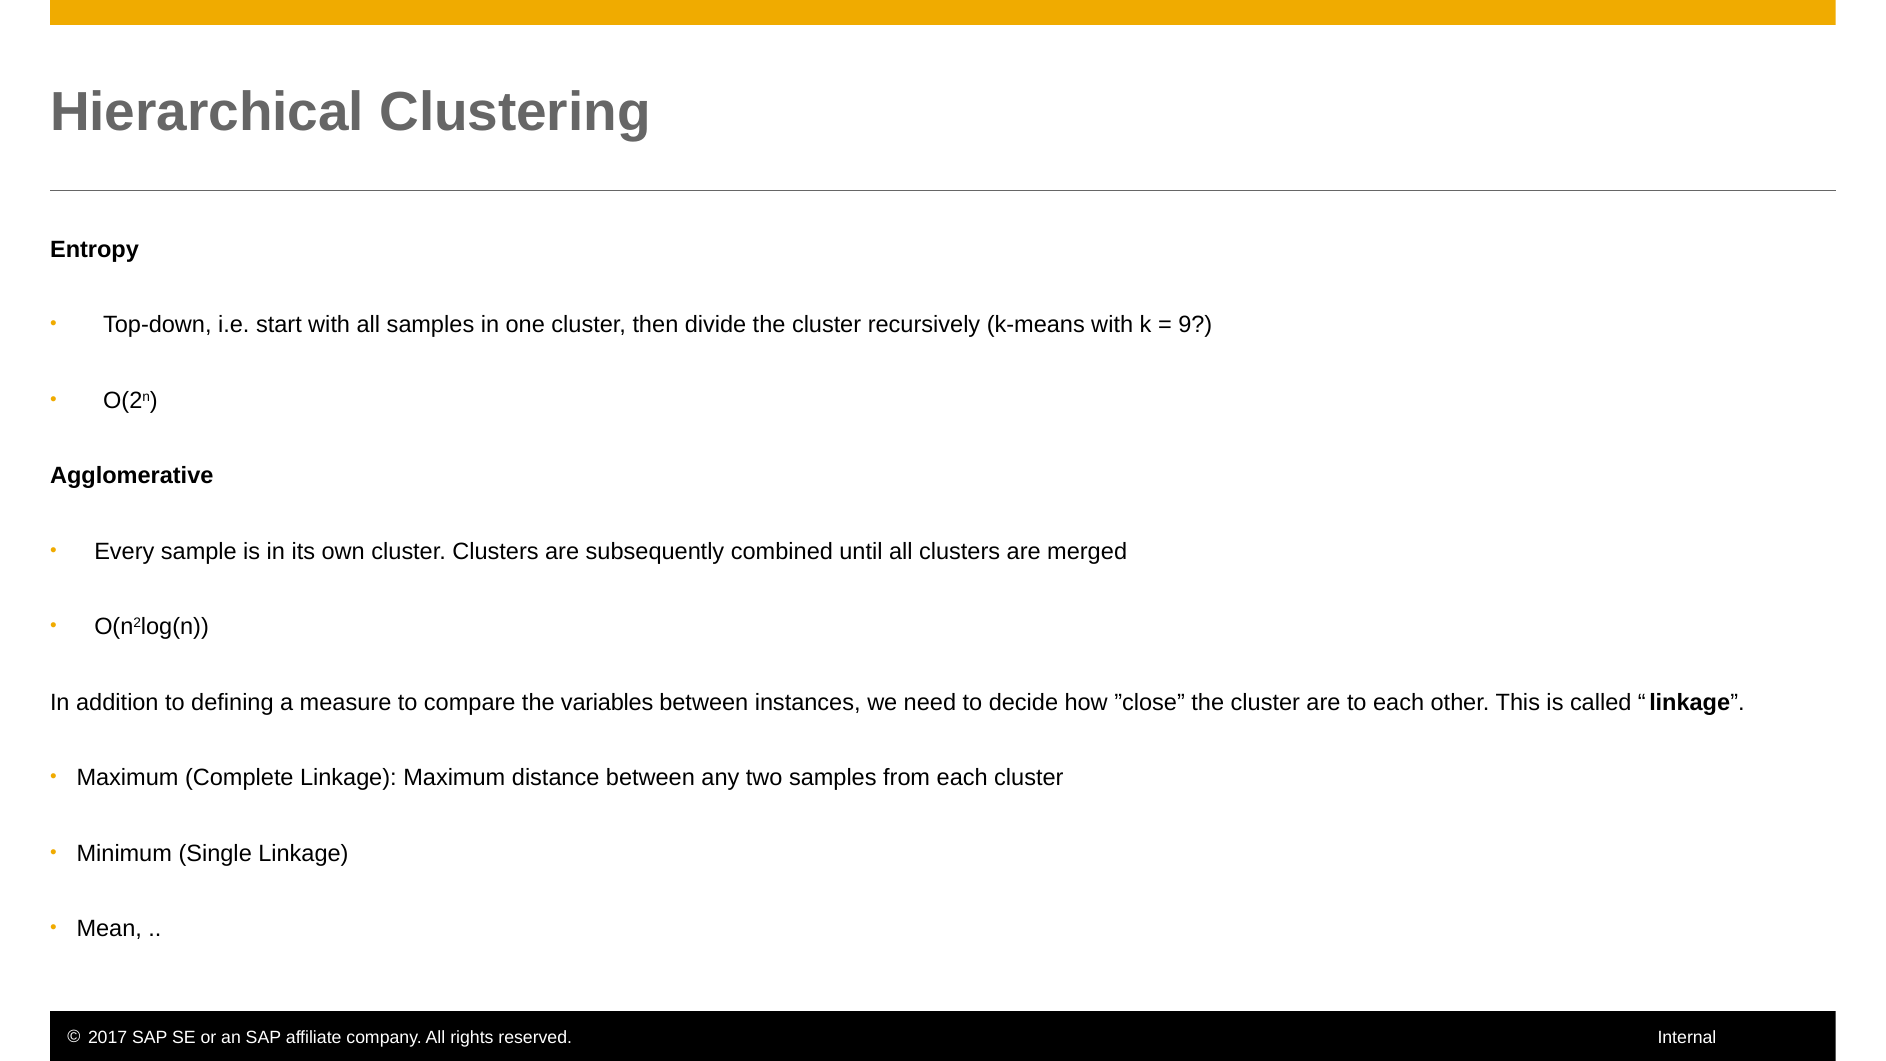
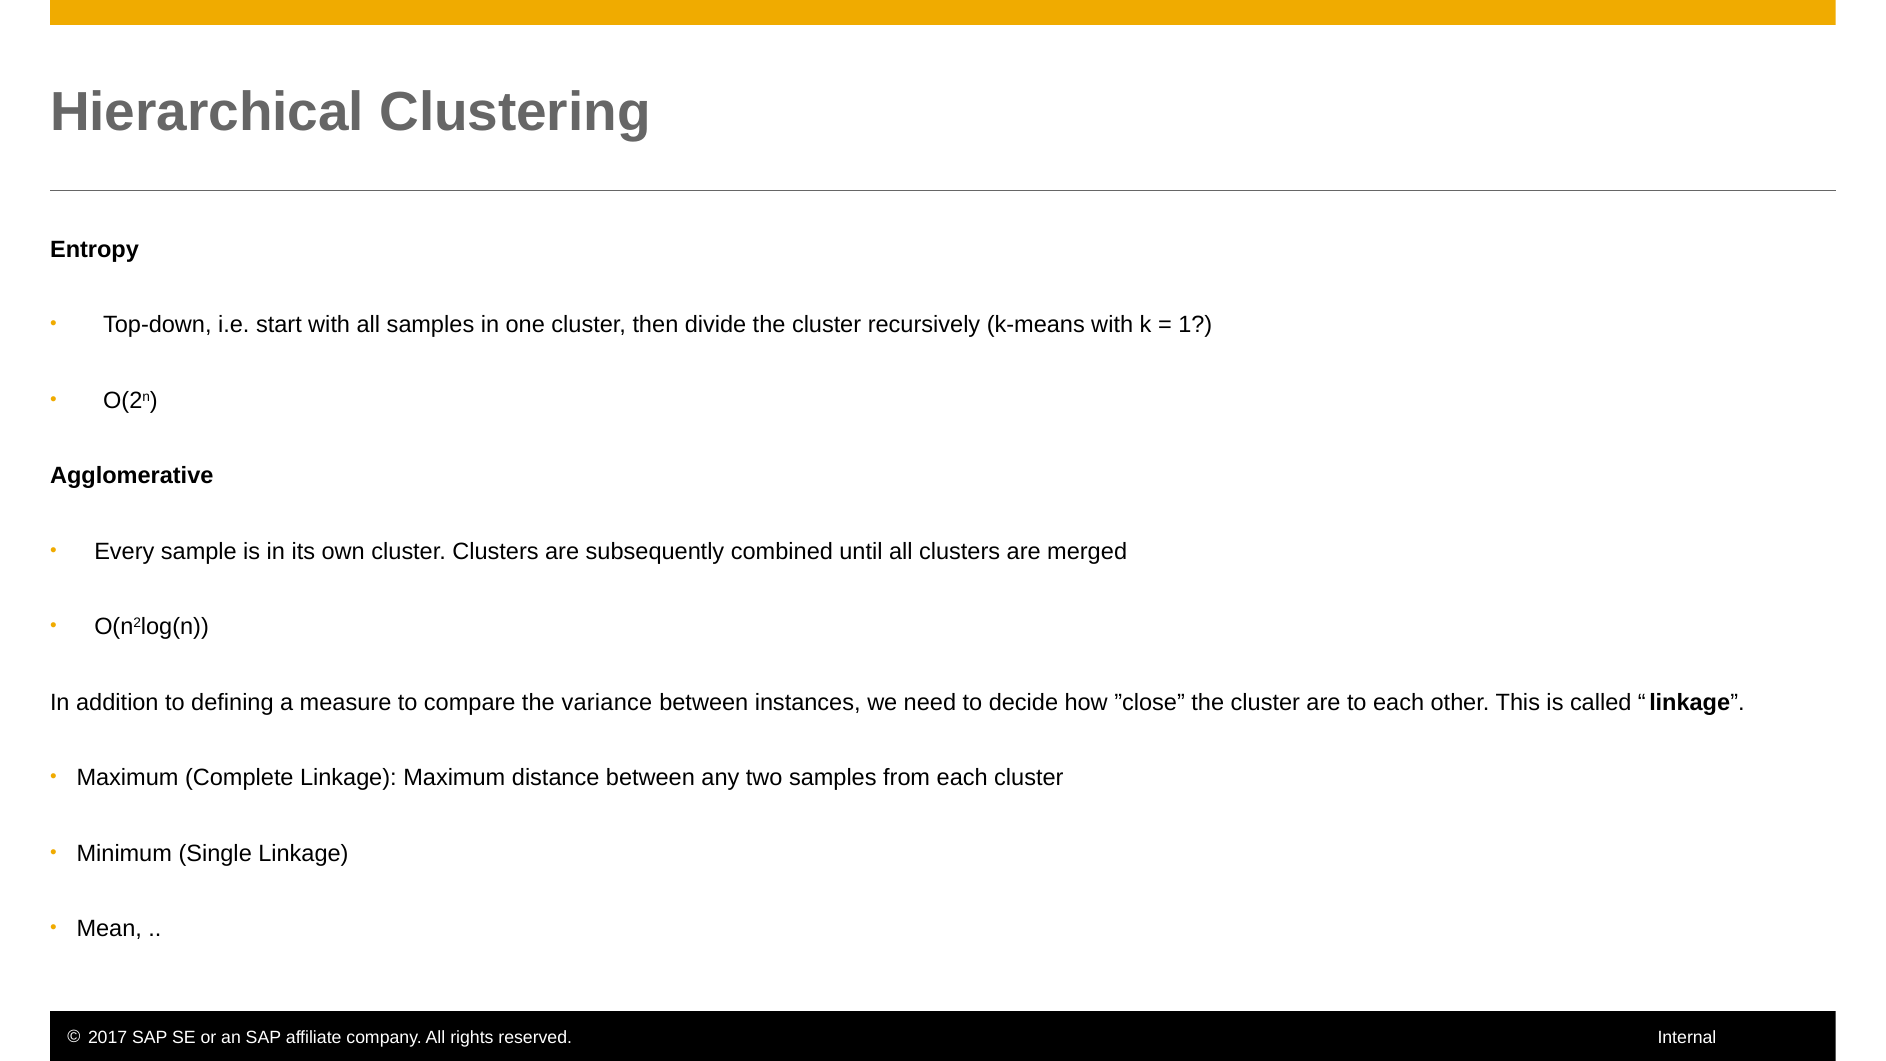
9: 9 -> 1 (1195, 325)
variables: variables -> variance (607, 702)
